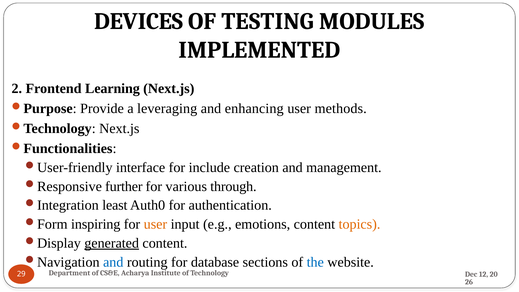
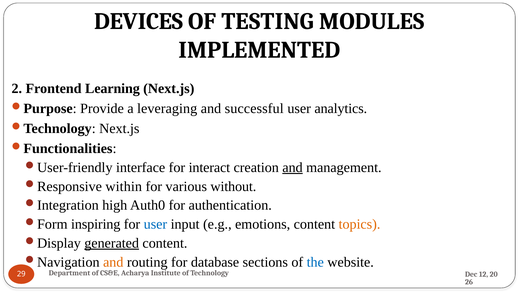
enhancing: enhancing -> successful (254, 108)
methods: methods -> analytics (341, 108)
include: include -> interact (209, 167)
and underline: none -> present (293, 167)
further: further -> within (124, 186)
through: through -> without (233, 186)
least: least -> high (115, 205)
user colour: orange -> blue (155, 224)
and colour: blue -> orange (113, 262)
